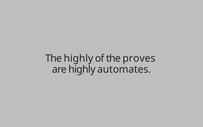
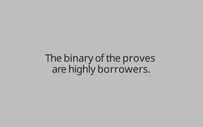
The highly: highly -> binary (79, 58)
automates: automates -> borrowers (124, 69)
